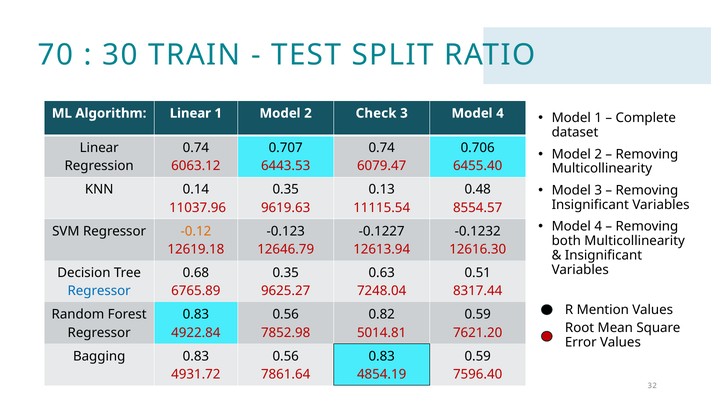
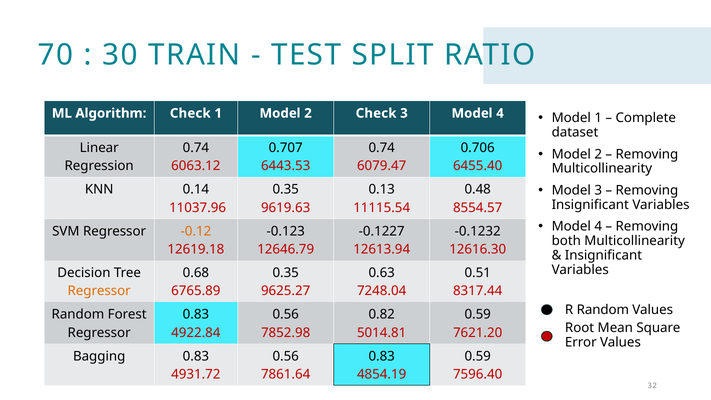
Algorithm Linear: Linear -> Check (190, 113)
Regressor colour: blue -> orange (99, 291)
R Mention: Mention -> Random (603, 310)
